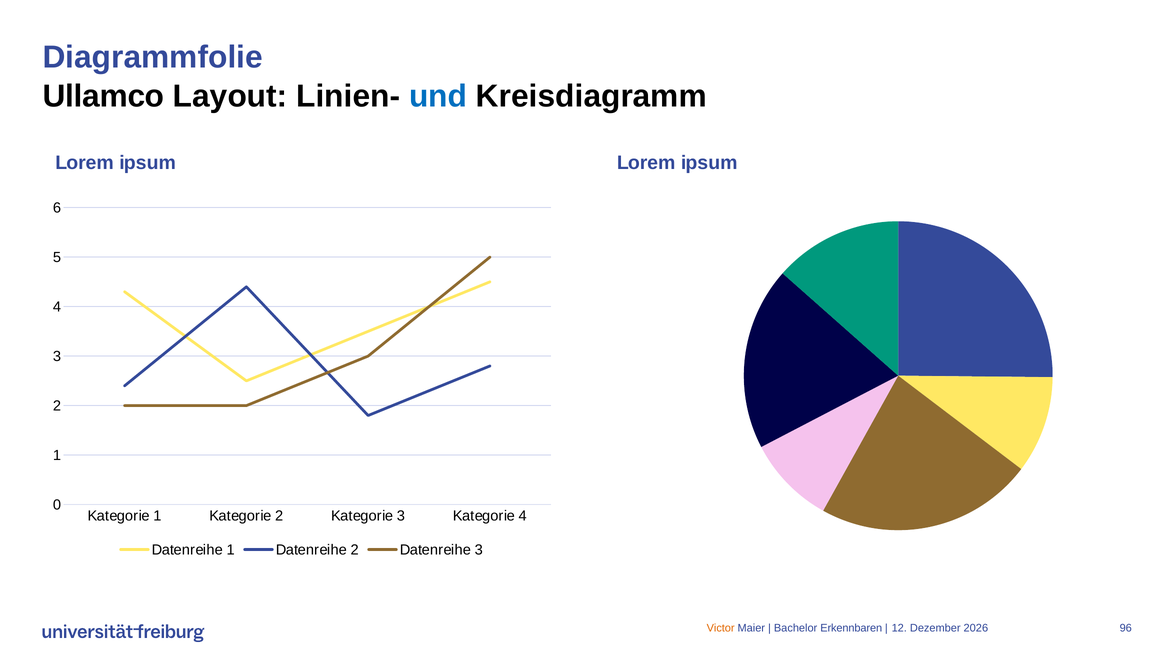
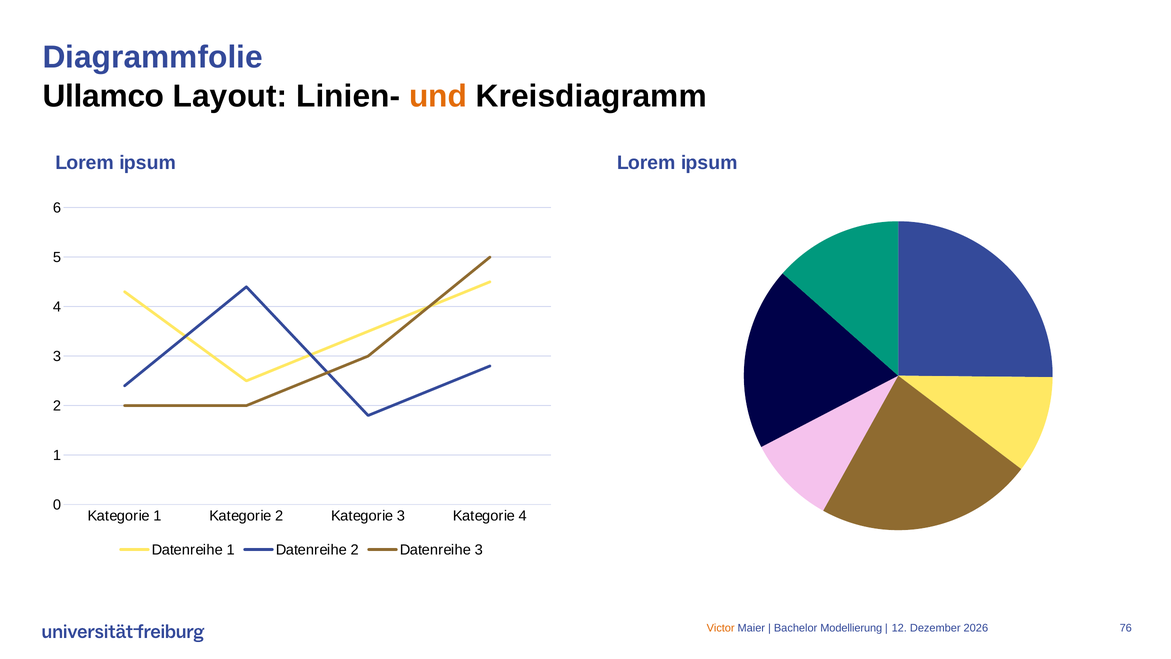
und colour: blue -> orange (438, 96)
Erkennbaren: Erkennbaren -> Modellierung (851, 628)
96: 96 -> 76 (1126, 628)
